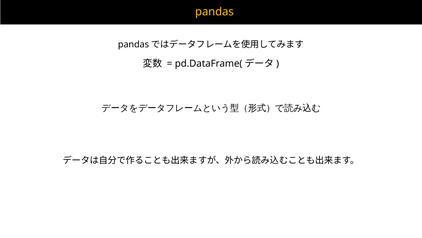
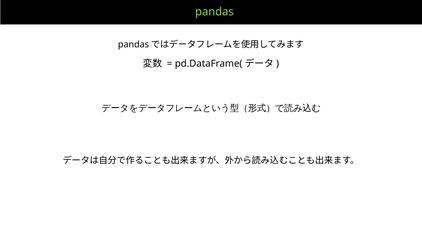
pandas colour: yellow -> light green (214, 12)
